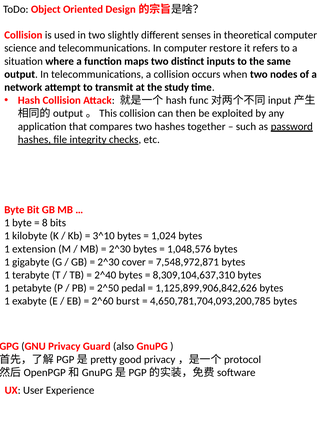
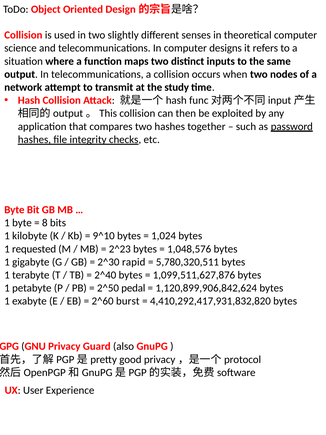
restore: restore -> designs (226, 48)
3^10: 3^10 -> 9^10 (104, 236)
extension: extension -> requested (34, 249)
2^30: 2^30 -> 2^23 (120, 249)
cover: cover -> rapid (134, 262)
7,548,972,871: 7,548,972,871 -> 5,780,320,511 (187, 262)
8,309,104,637,310: 8,309,104,637,310 -> 1,099,511,627,876 (194, 275)
1,125,899,906,842,626: 1,125,899,906,842,626 -> 1,120,899,906,842,624 (206, 288)
4,650,781,704,093,200,785: 4,650,781,704,093,200,785 -> 4,410,292,417,931,832,820 (210, 301)
